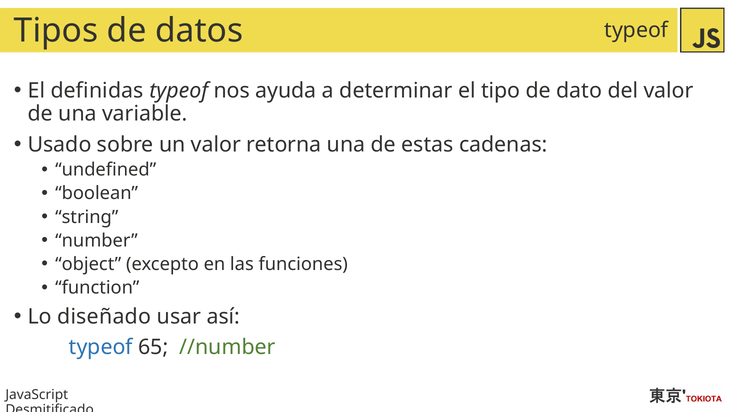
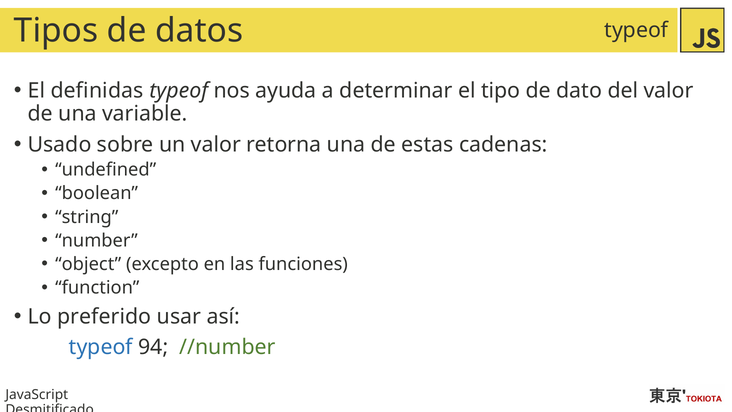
diseñado: diseñado -> preferido (104, 317)
65: 65 -> 94 (153, 347)
